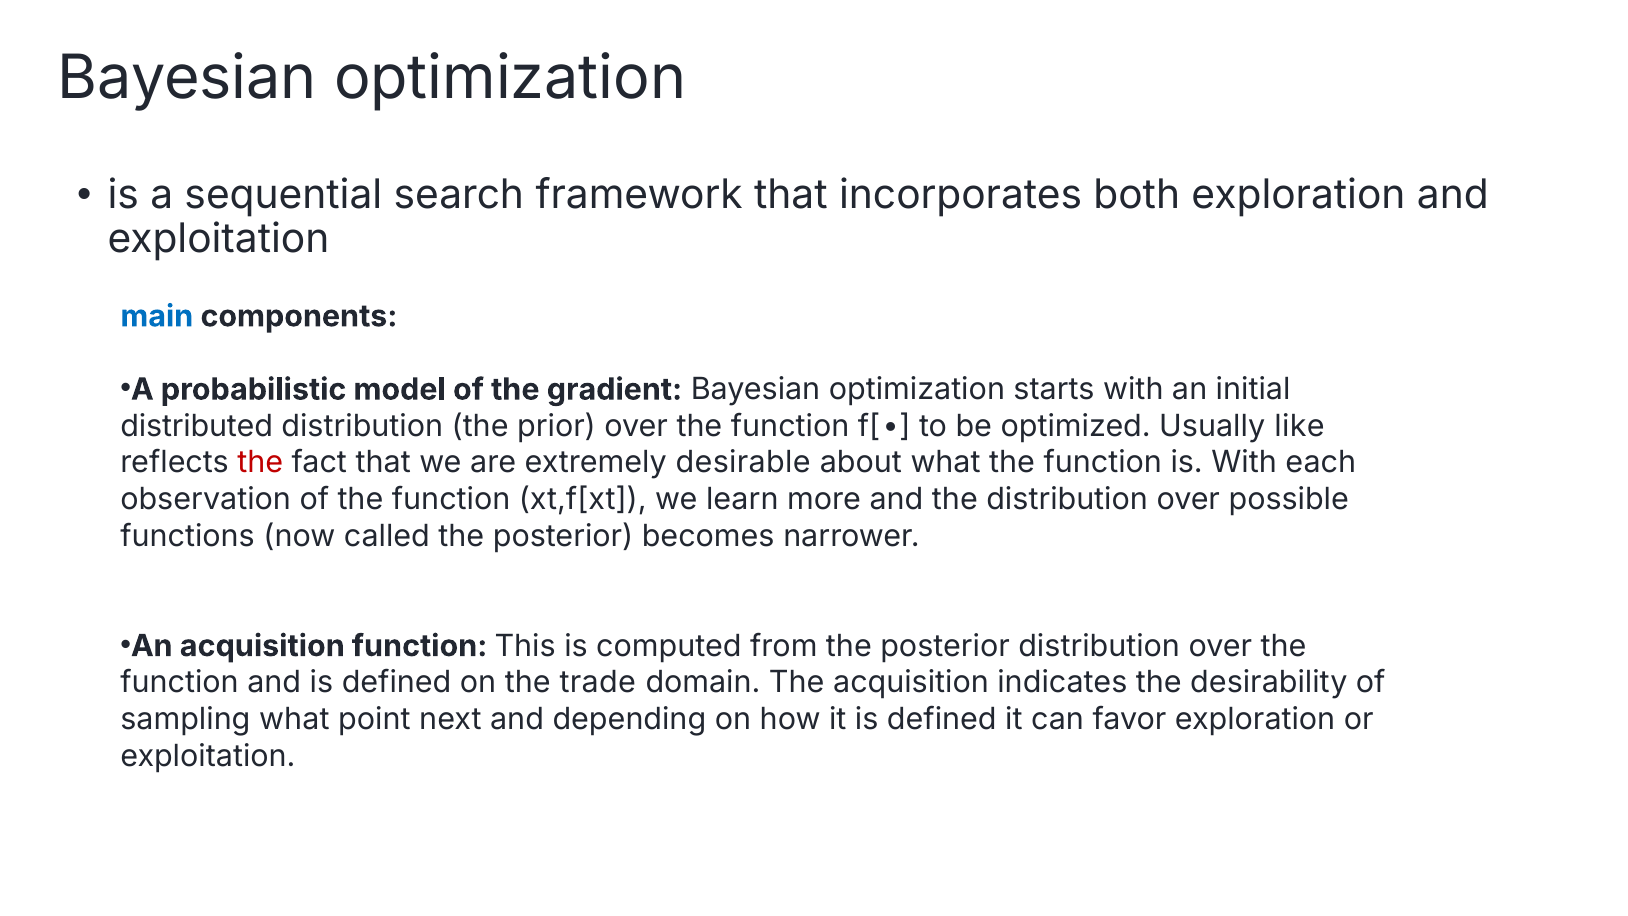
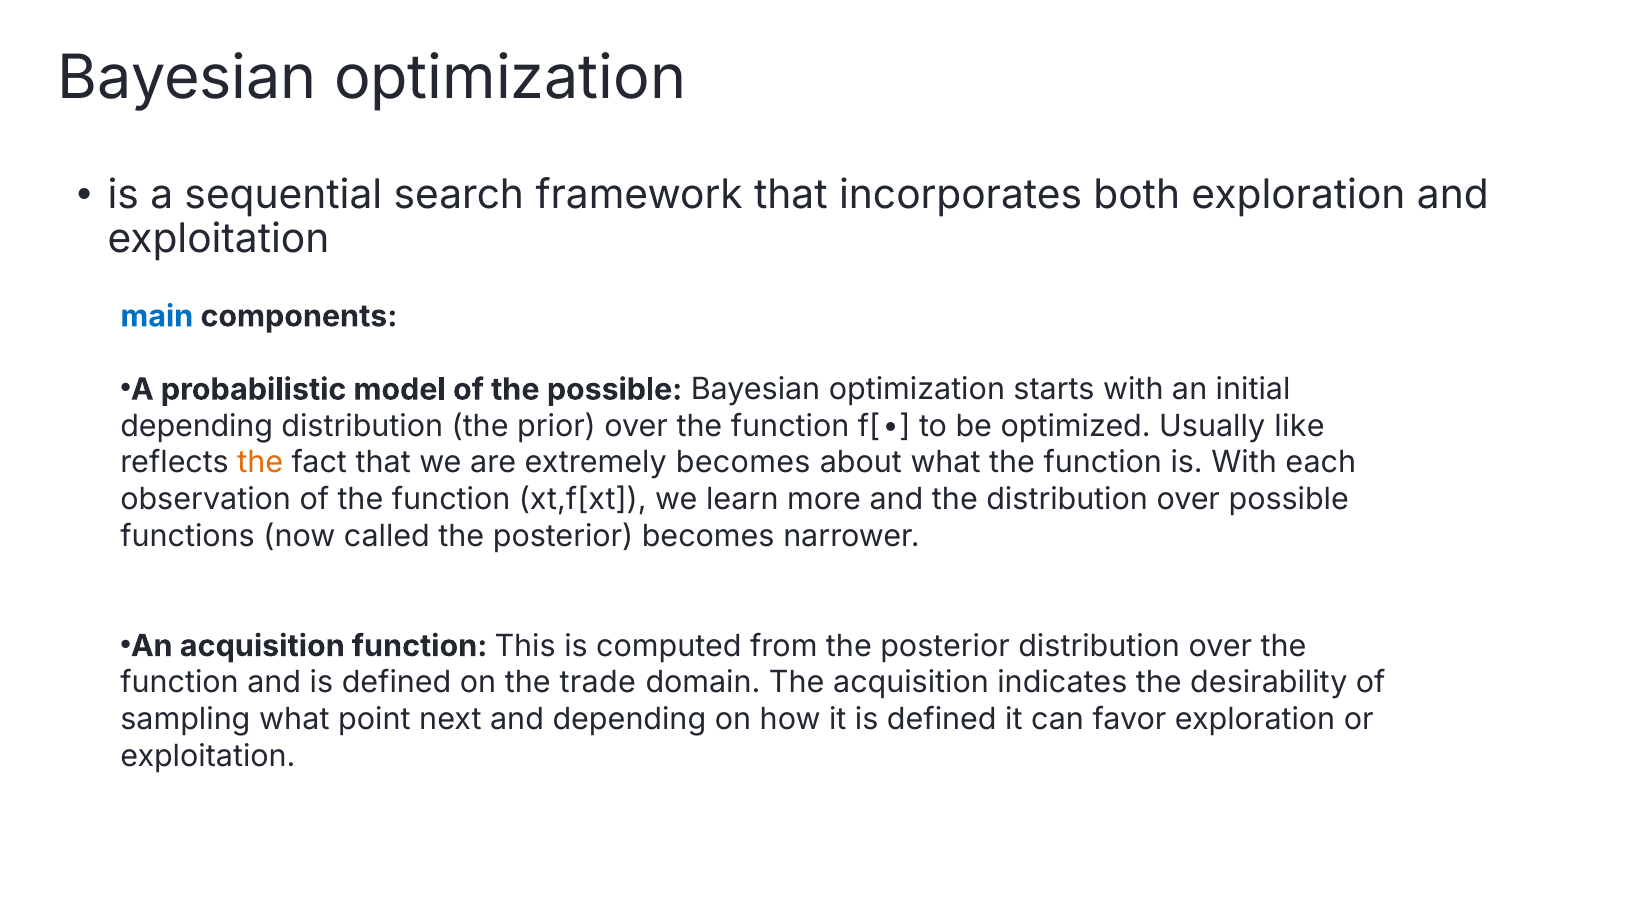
the gradient: gradient -> possible (615, 389)
distributed: distributed -> depending (197, 426)
the colour: red -> orange (260, 463)
extremely desirable: desirable -> becomes (743, 463)
